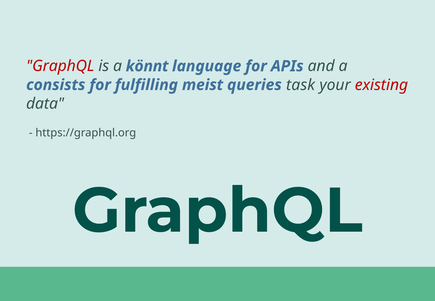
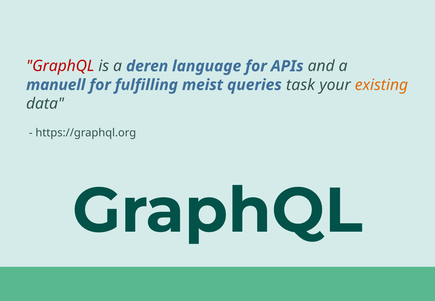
könnt: könnt -> deren (147, 66)
consists: consists -> manuell (56, 85)
existing colour: red -> orange (381, 85)
